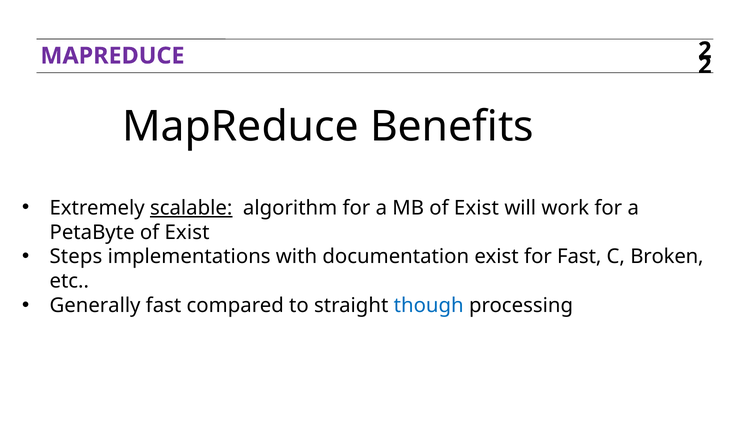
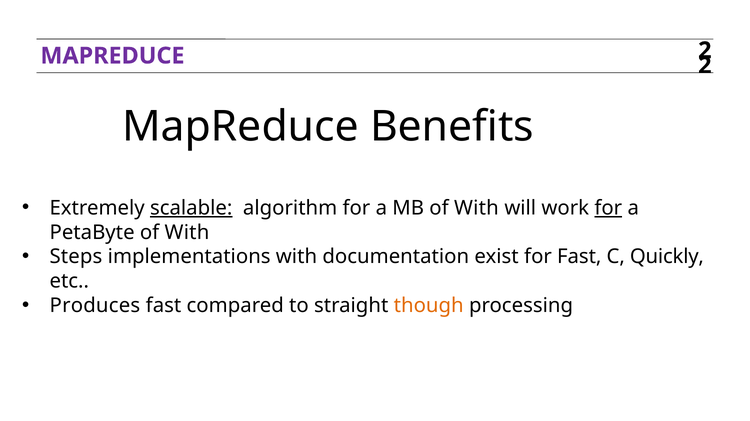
MB of Exist: Exist -> With (476, 208)
for underline: none -> present (608, 208)
PetaByte of Exist: Exist -> With (187, 232)
Broken: Broken -> Quickly (667, 257)
Generally: Generally -> Produces (95, 306)
though colour: blue -> orange (429, 306)
